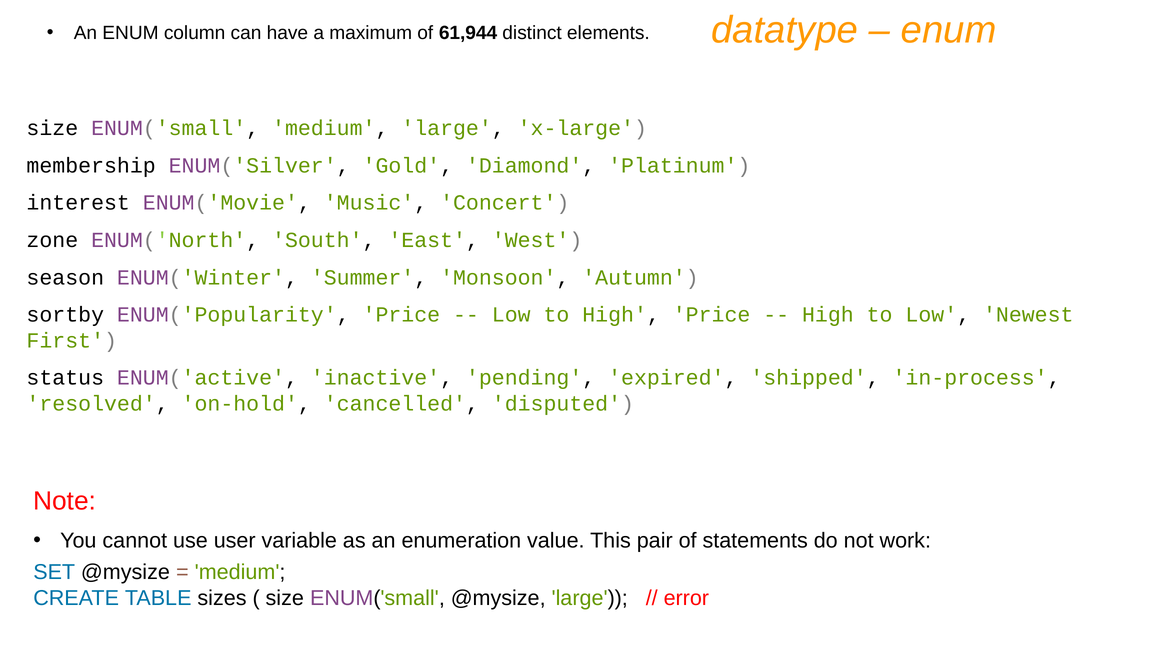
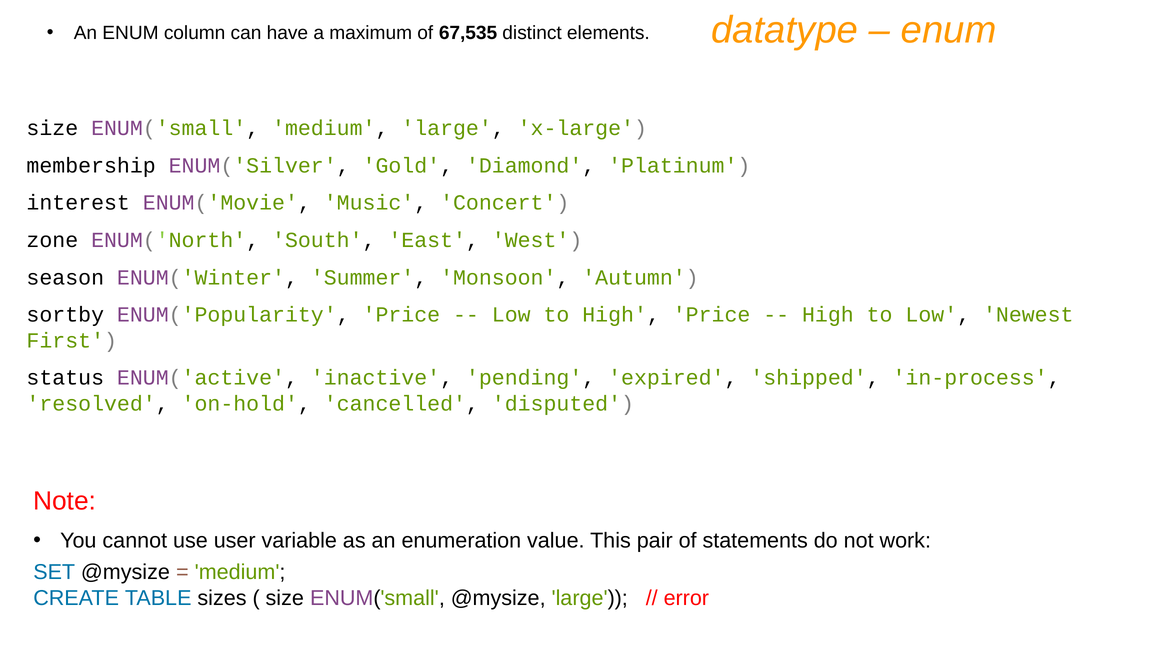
61,944: 61,944 -> 67,535 (468, 33)
